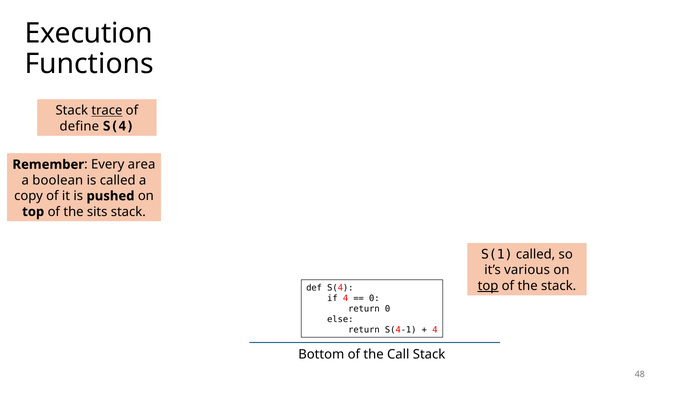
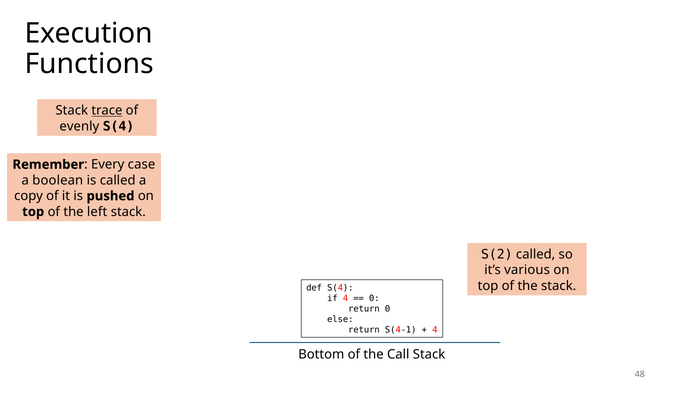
define: define -> evenly (79, 126)
area: area -> case (142, 164)
sits: sits -> left (97, 211)
S(1: S(1 -> S(2 (497, 254)
top underline: present -> none (488, 286)
